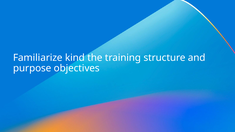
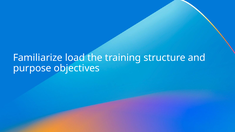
kind: kind -> load (75, 58)
